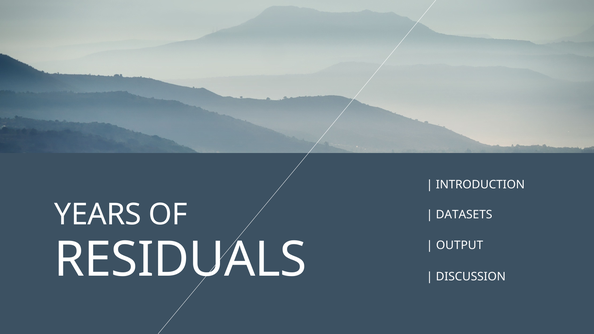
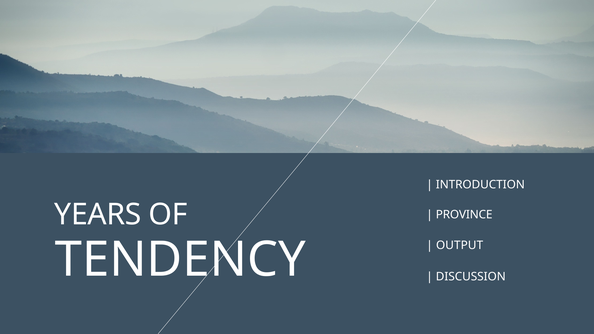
DATASETS: DATASETS -> PROVINCE (464, 215)
RESIDUALS: RESIDUALS -> TENDENCY (180, 260)
